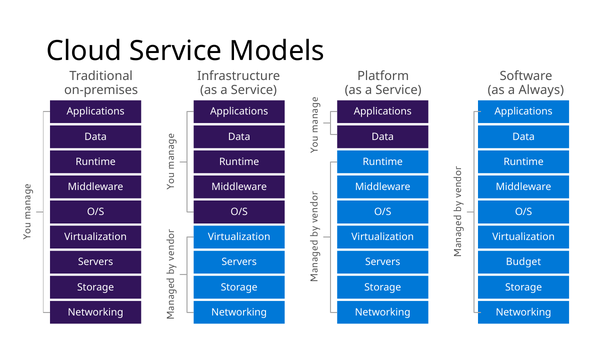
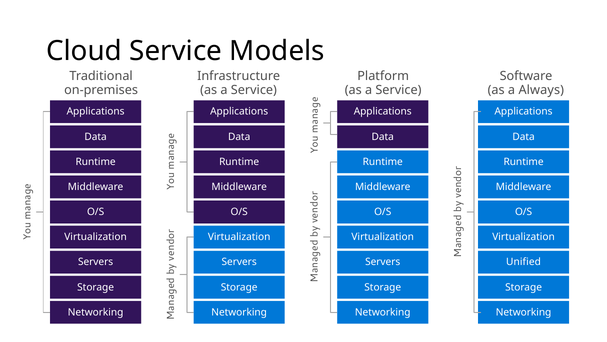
Budget: Budget -> Unified (524, 262)
